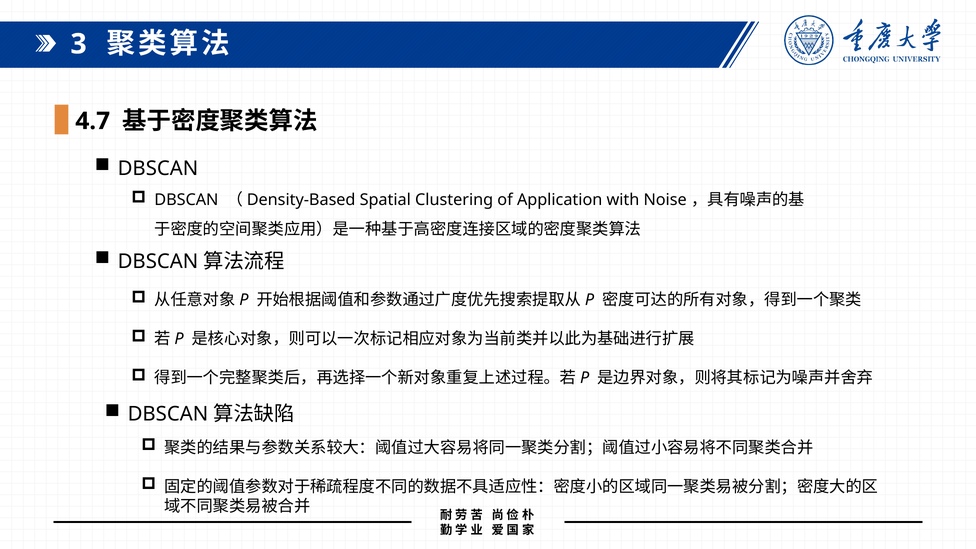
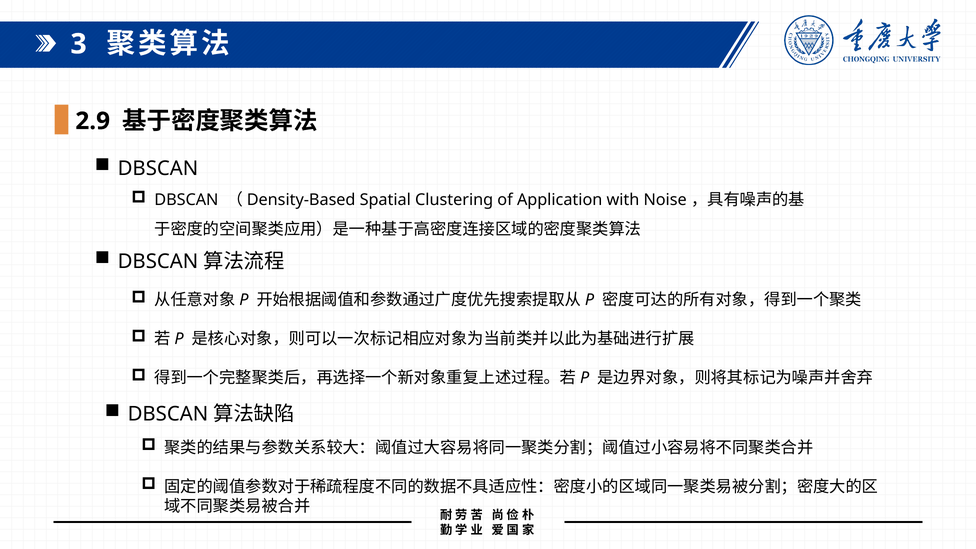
4.7: 4.7 -> 2.9 (93, 121)
